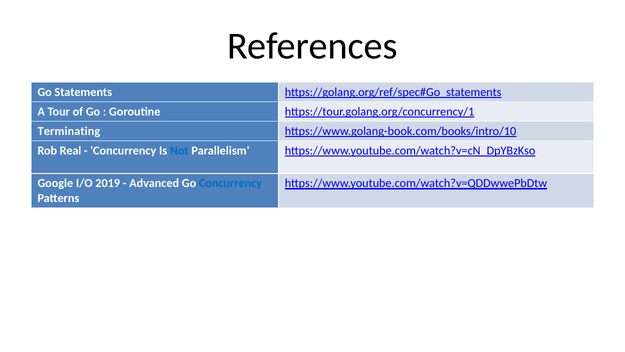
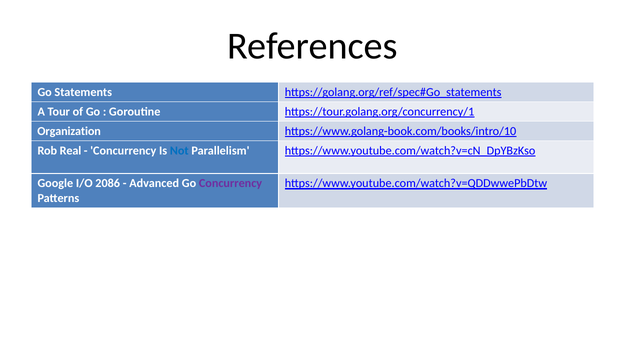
Terminating: Terminating -> Organization (69, 131)
2019: 2019 -> 2086 (108, 183)
Concurrency colour: blue -> purple (231, 183)
